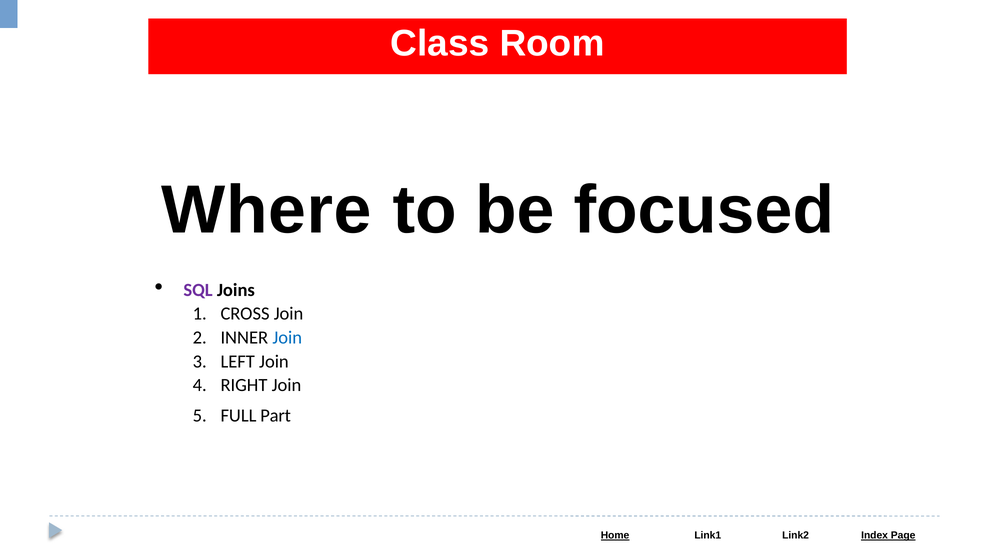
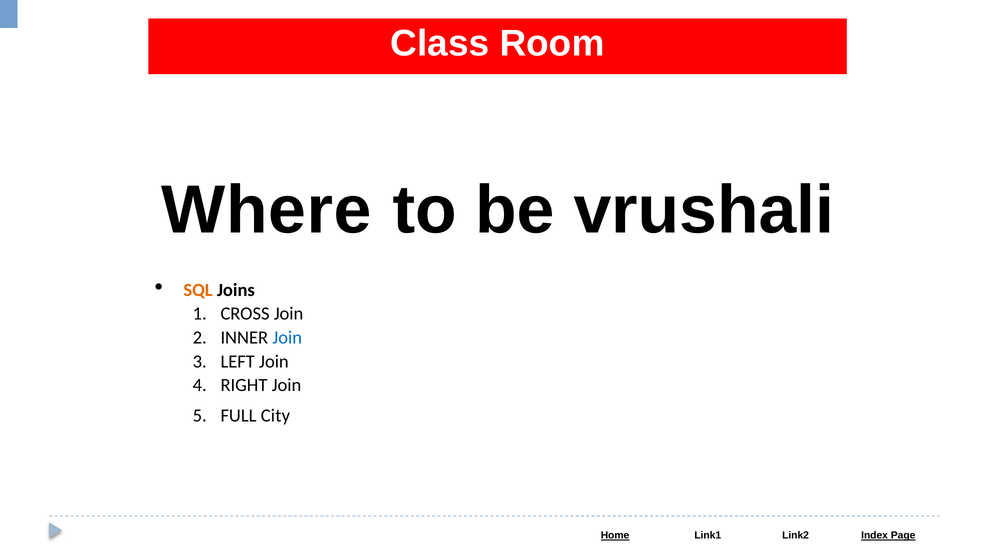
focused: focused -> vrushali (704, 210)
SQL colour: purple -> orange (198, 290)
Part: Part -> City (275, 415)
